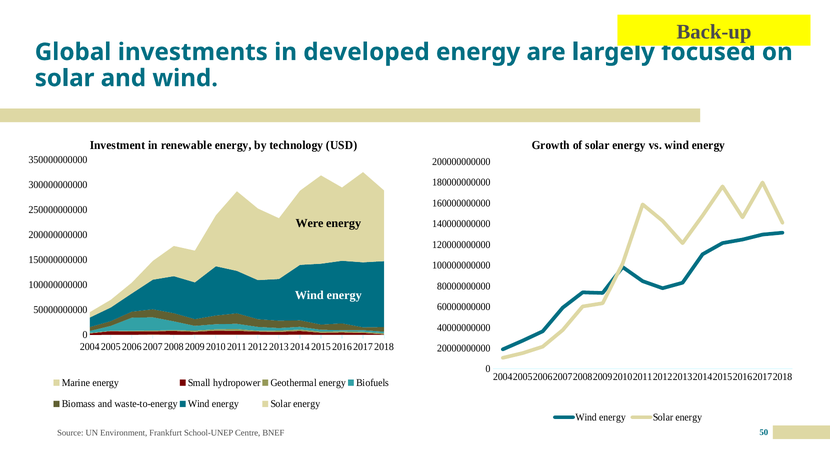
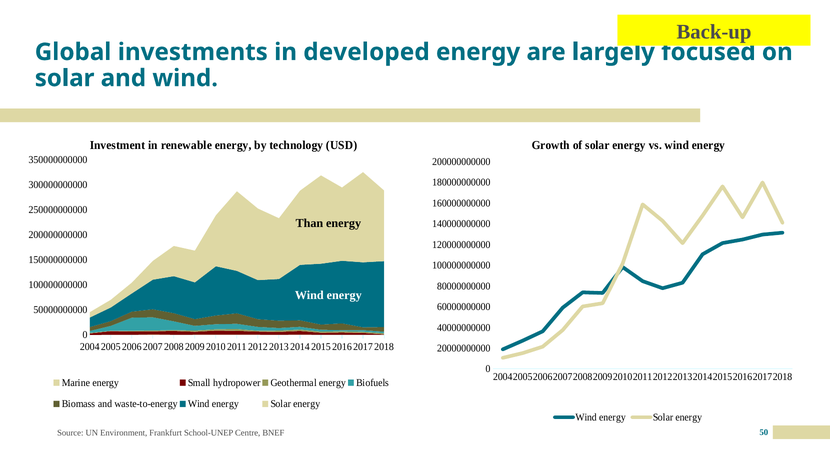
Were: Were -> Than (309, 223)
